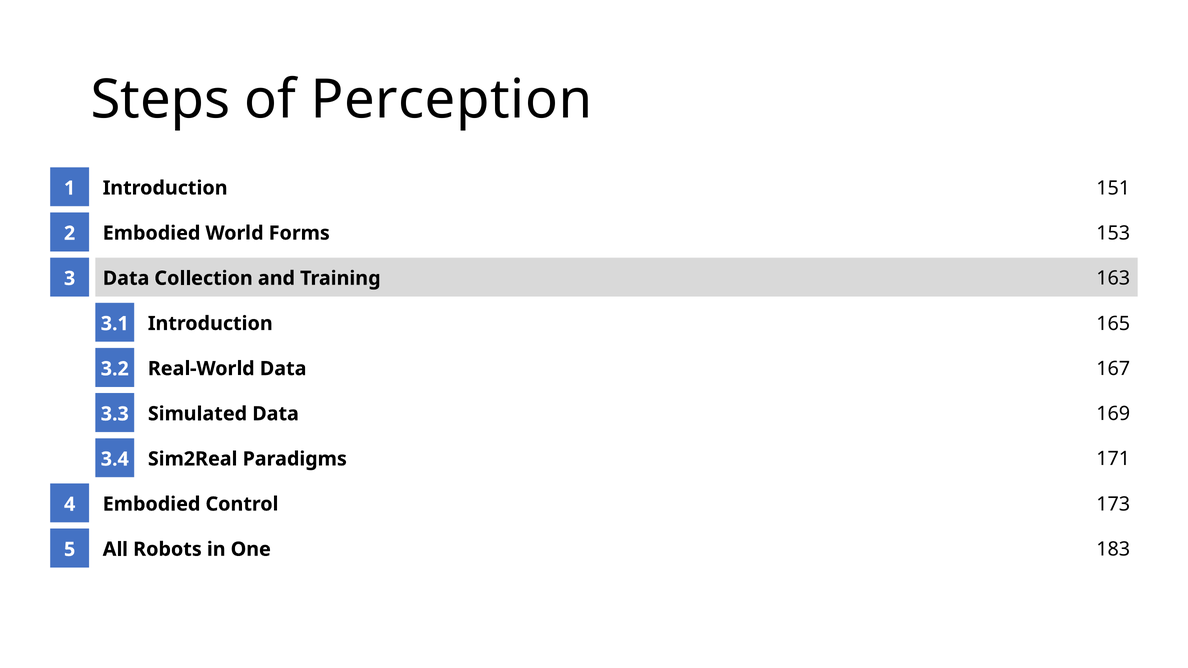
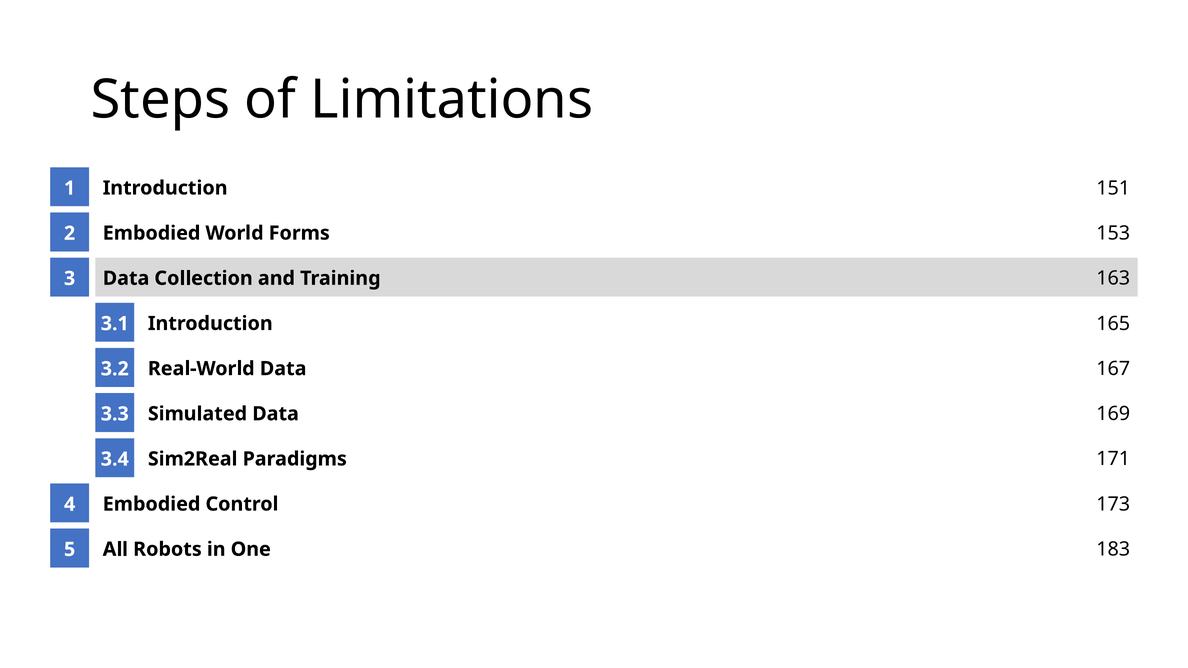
Perception: Perception -> Limitations (452, 100)
